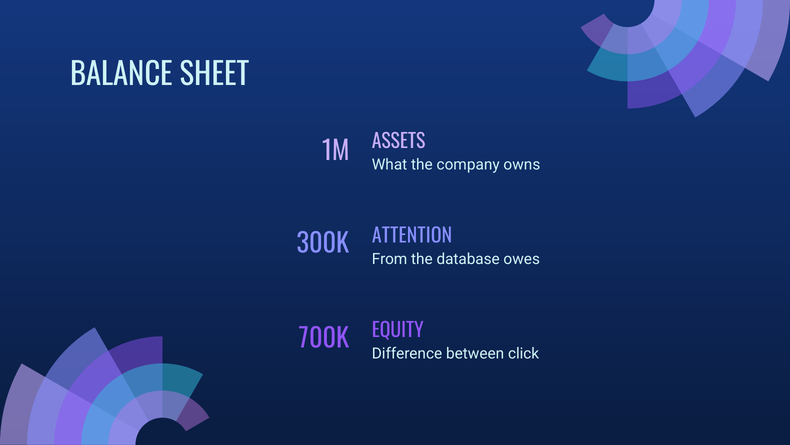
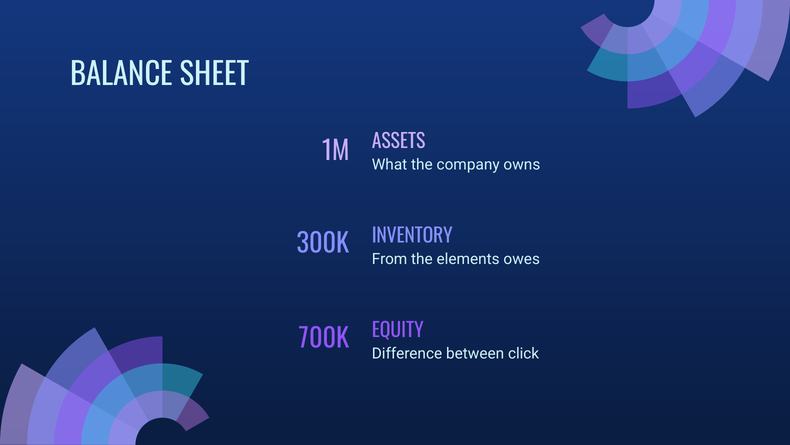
ATTENTION: ATTENTION -> INVENTORY (412, 236)
database: database -> elements (468, 259)
